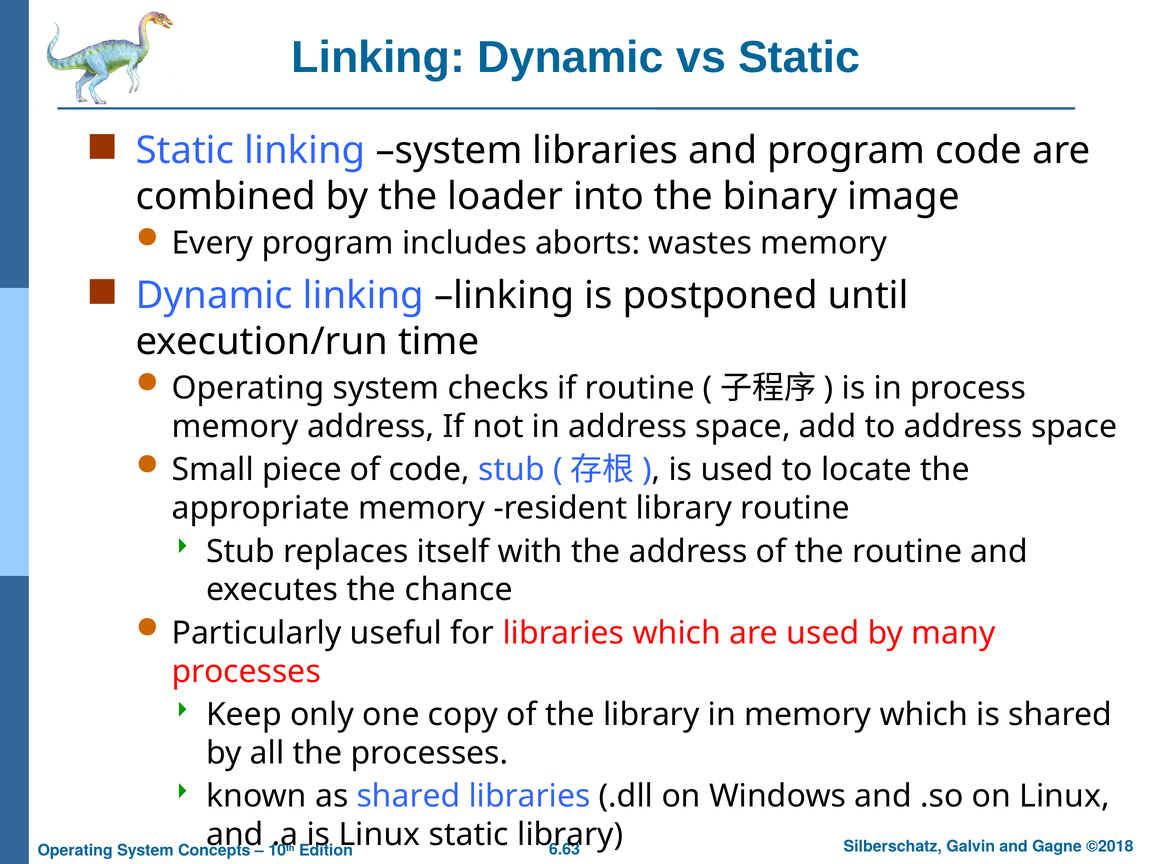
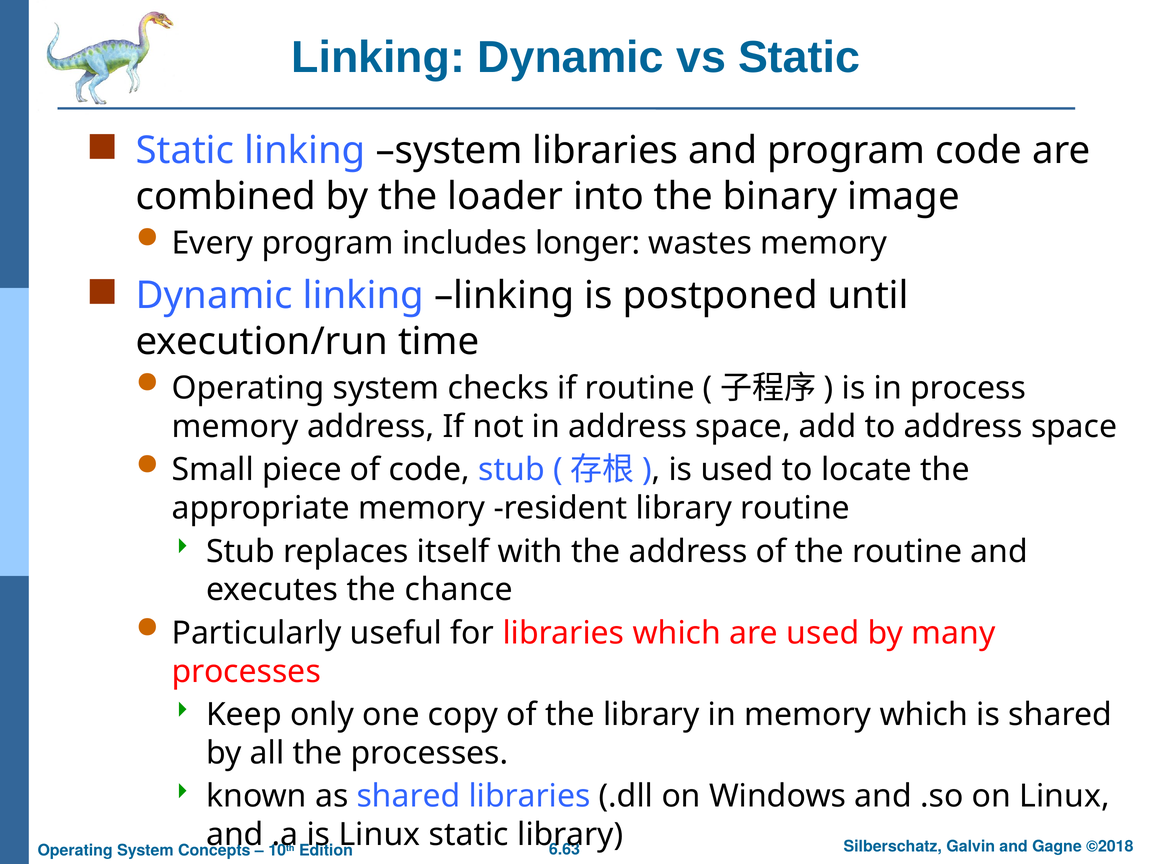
aborts: aborts -> longer (588, 243)
